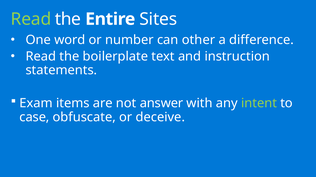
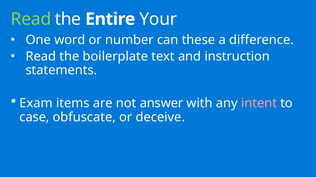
Sites: Sites -> Your (158, 19)
other: other -> these (199, 40)
intent colour: light green -> pink (259, 104)
